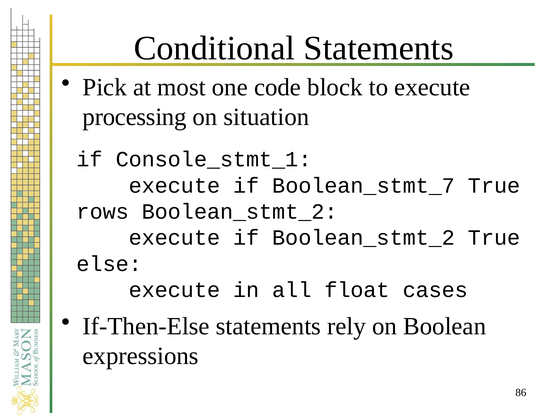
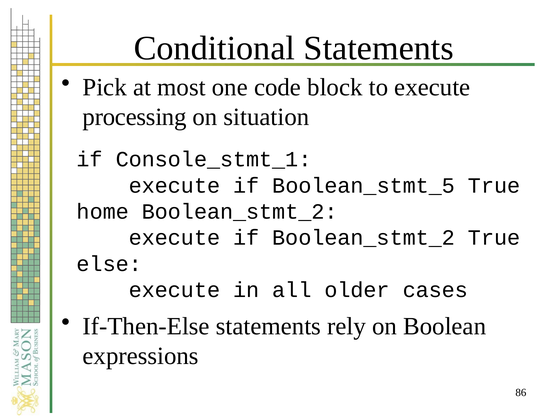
Boolean_stmt_7: Boolean_stmt_7 -> Boolean_stmt_5 (364, 185)
rows: rows -> home (103, 212)
float: float -> older (357, 290)
